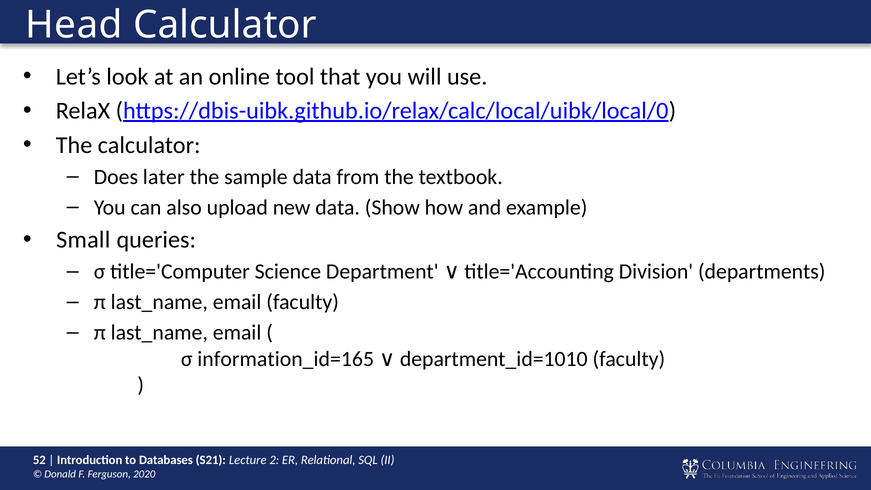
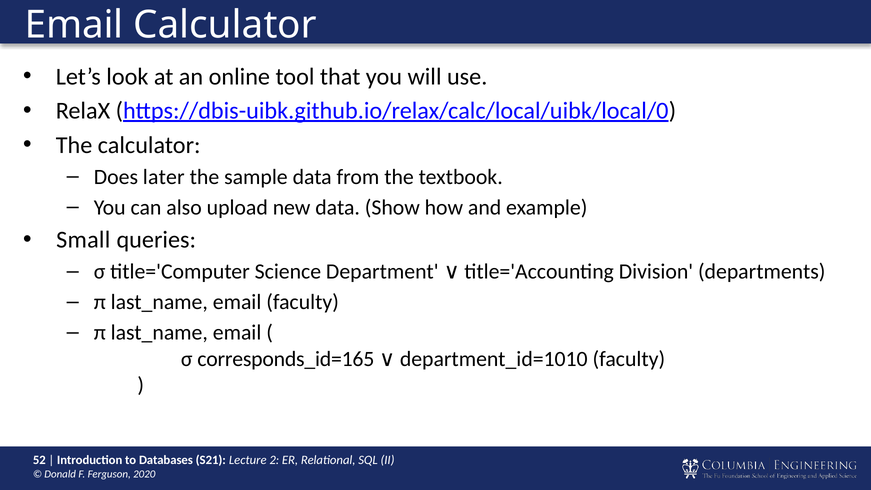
Head: Head -> Email (74, 25)
information_id=165: information_id=165 -> corresponds_id=165 (286, 359)
